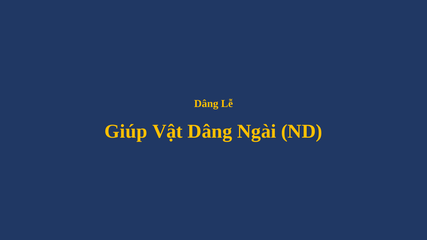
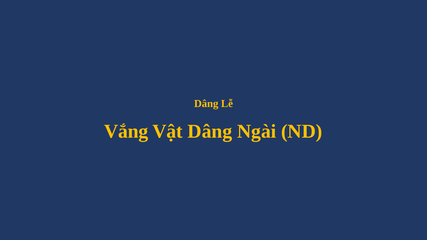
Giúp: Giúp -> Vắng (126, 132)
